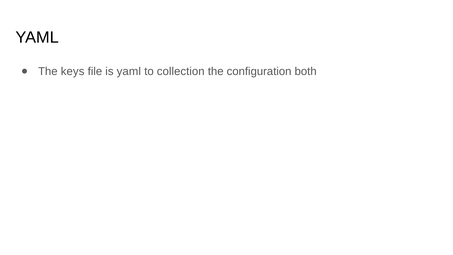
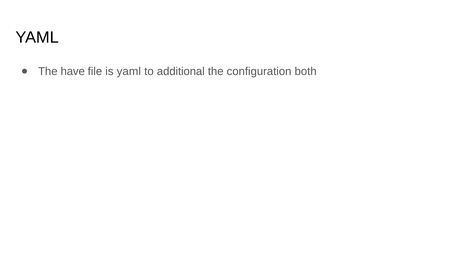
keys: keys -> have (73, 71)
collection: collection -> additional (181, 71)
